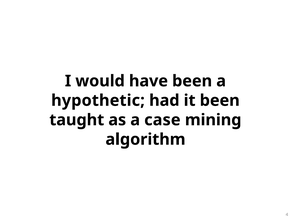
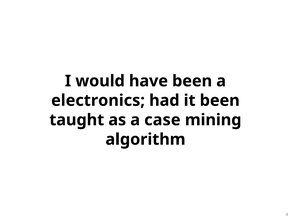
hypothetic: hypothetic -> electronics (98, 100)
